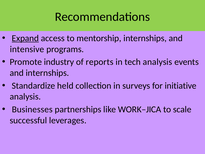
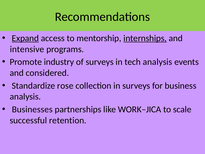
internships underline: none -> present (145, 38)
of reports: reports -> surveys (100, 62)
and internships: internships -> considered (47, 73)
held: held -> rose (65, 86)
initiative: initiative -> business (181, 86)
leverages: leverages -> retention (68, 120)
